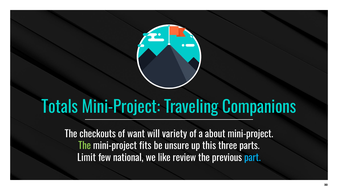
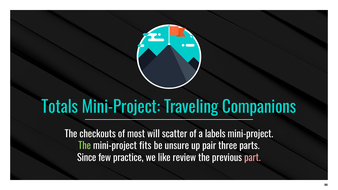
want: want -> most (136, 134)
variety: variety -> scatter (175, 134)
about: about -> labels (215, 134)
this: this -> pair (209, 146)
Limit: Limit -> Since (87, 158)
national: national -> practice (128, 158)
part colour: light blue -> pink (252, 158)
